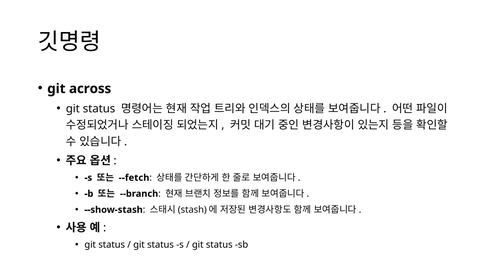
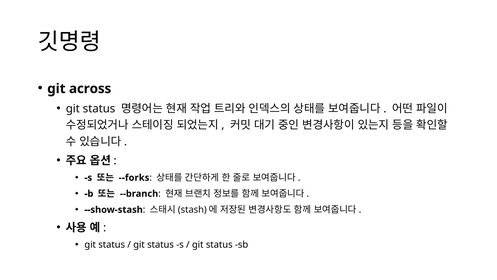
--fetch: --fetch -> --forks (134, 177)
